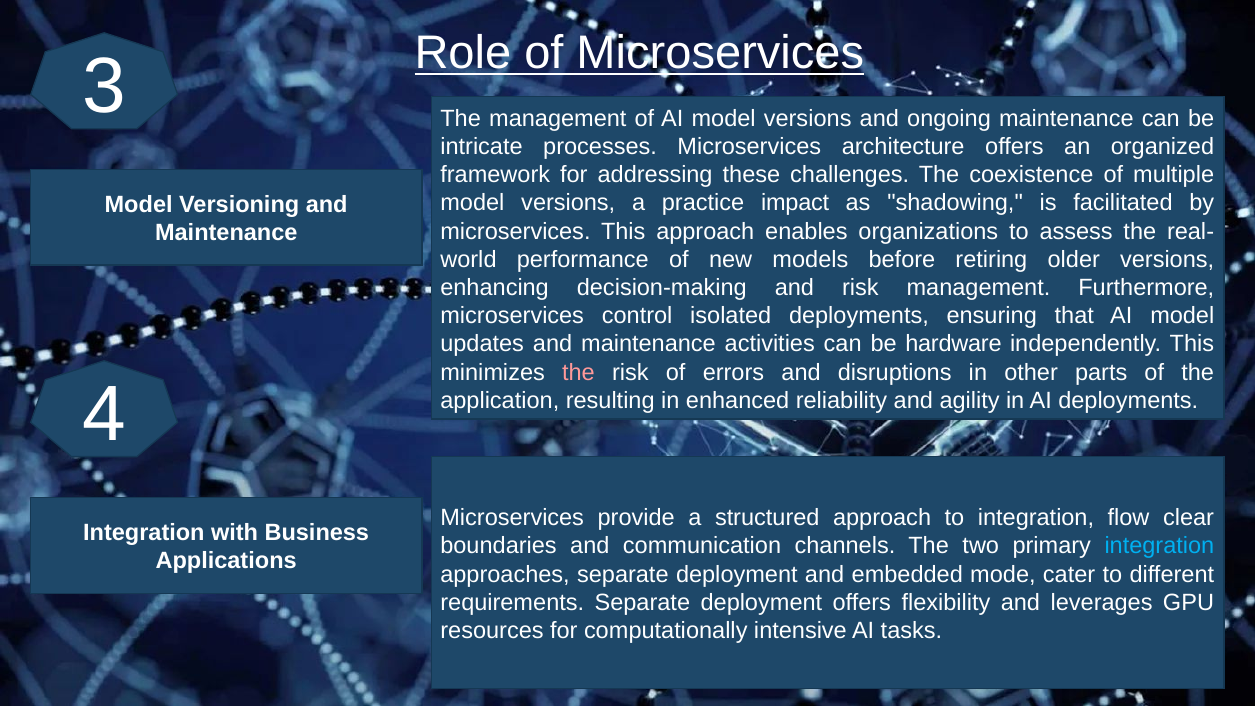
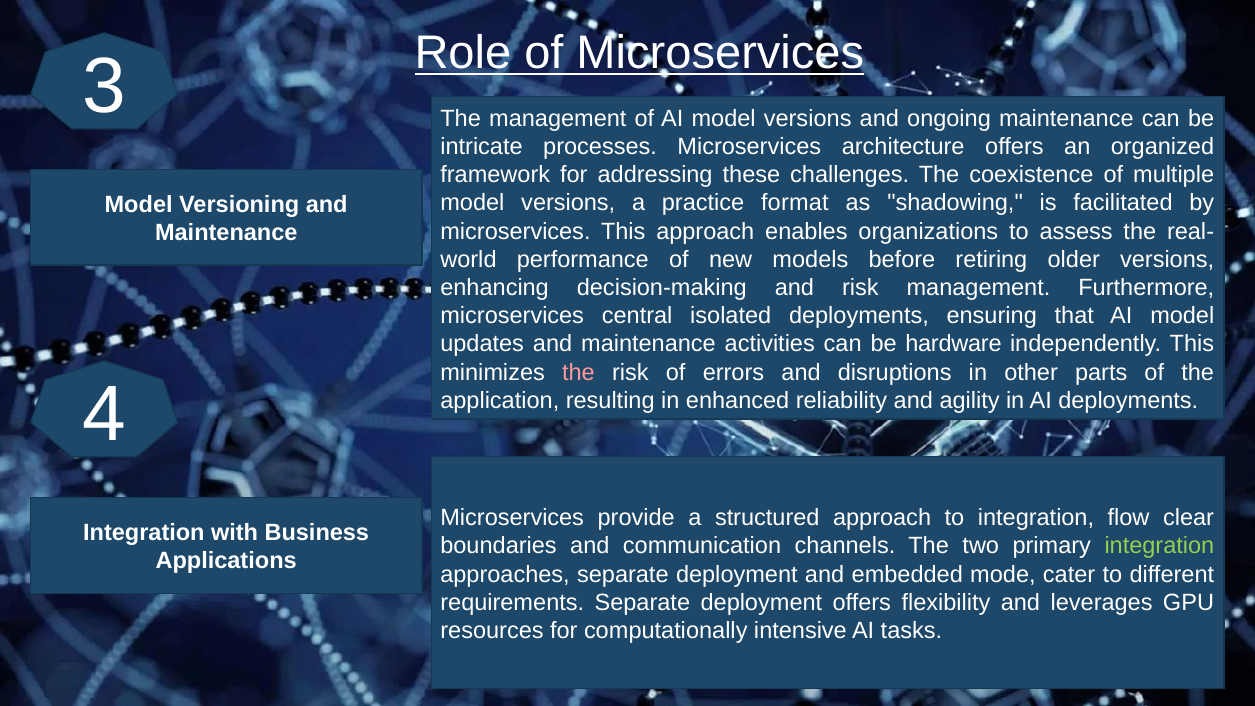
impact: impact -> format (795, 203)
control: control -> central (637, 316)
integration colour: light blue -> light green (1159, 546)
